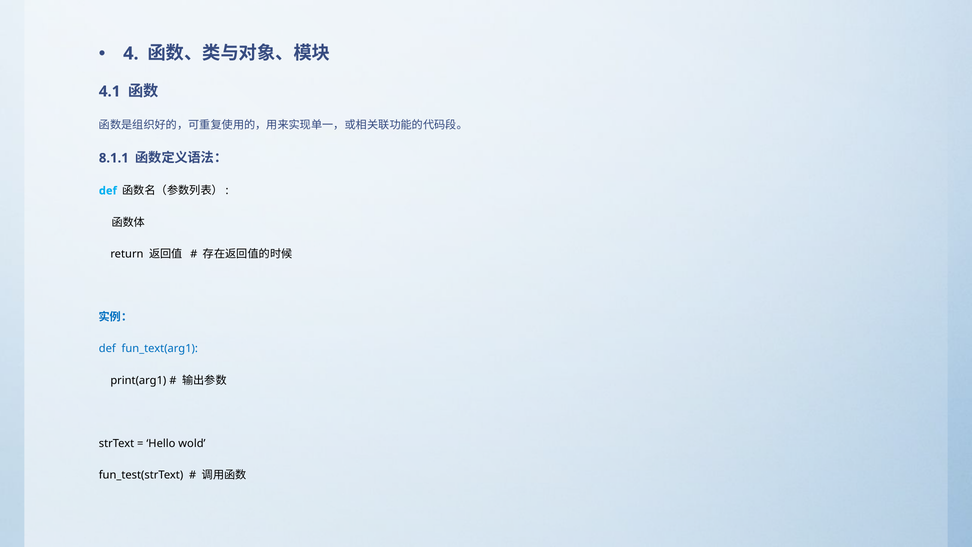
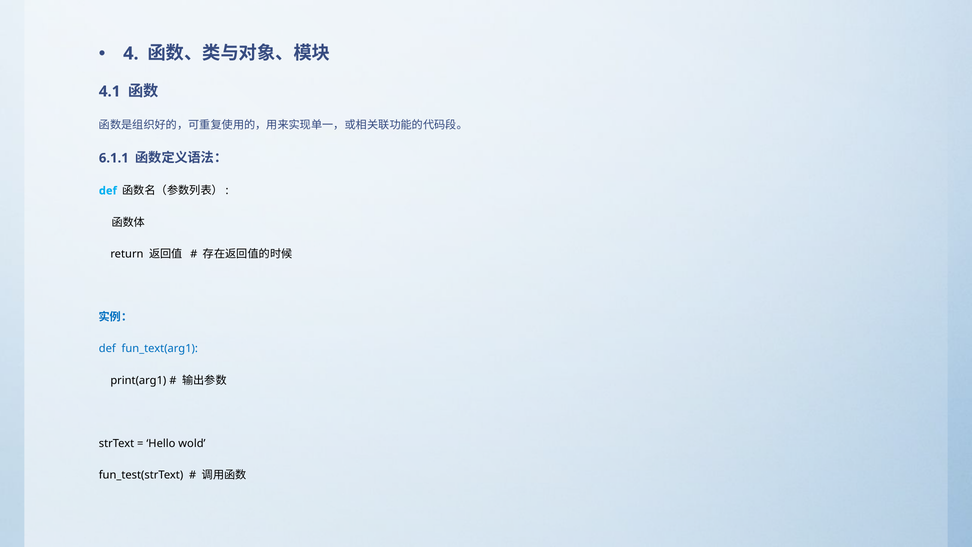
8.1.1: 8.1.1 -> 6.1.1 (114, 158)
